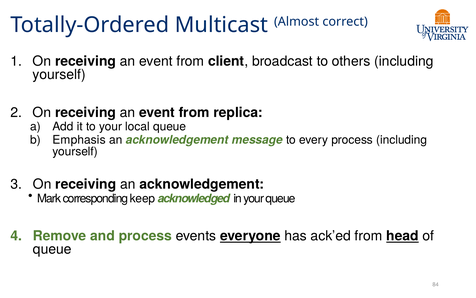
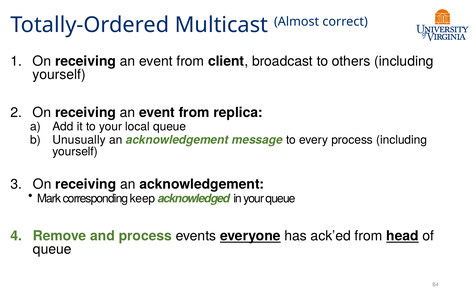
Emphasis: Emphasis -> Unusually (79, 140)
